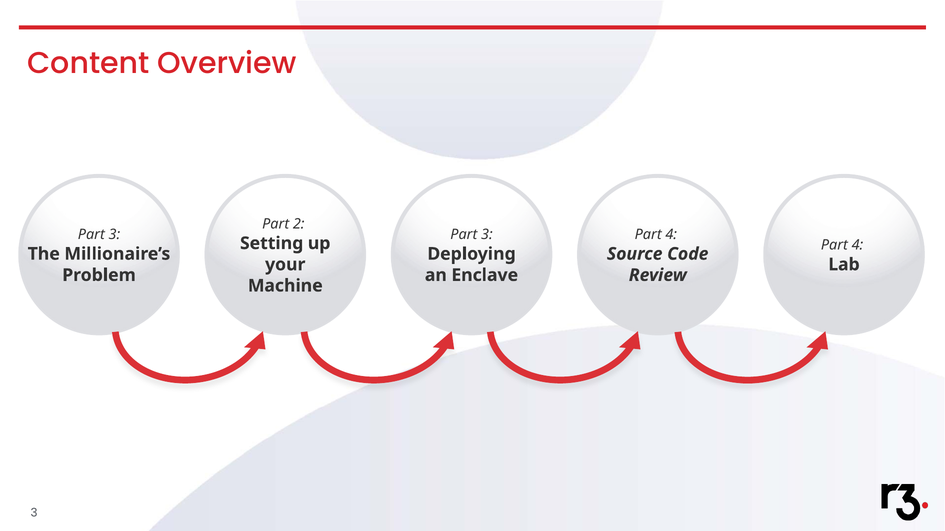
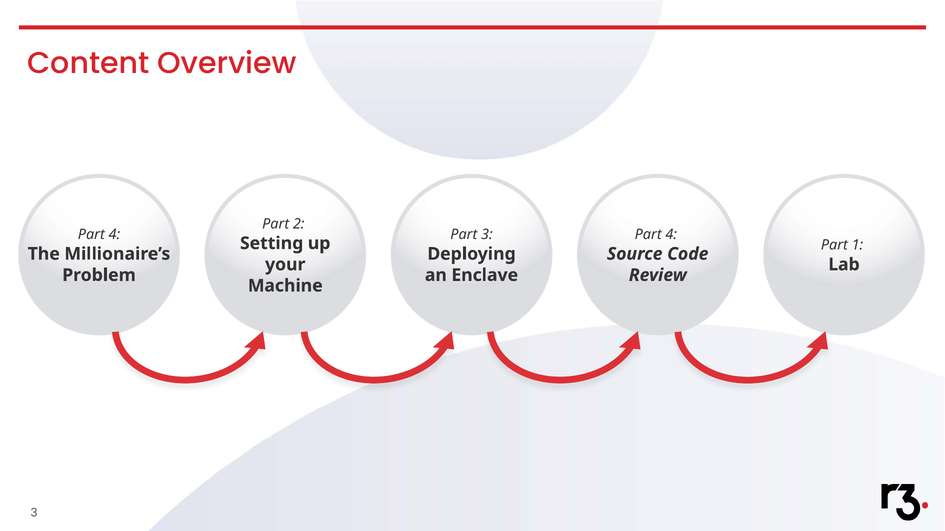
3: 3 -> 4 (114, 235)
4: 4 -> 1 (857, 245)
